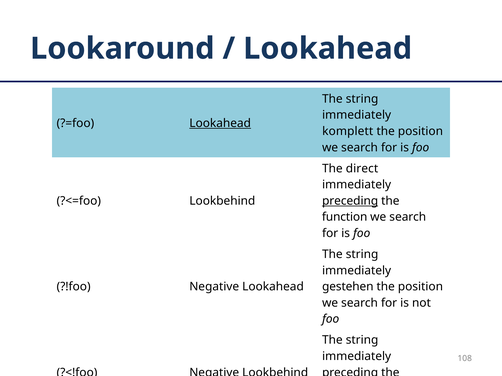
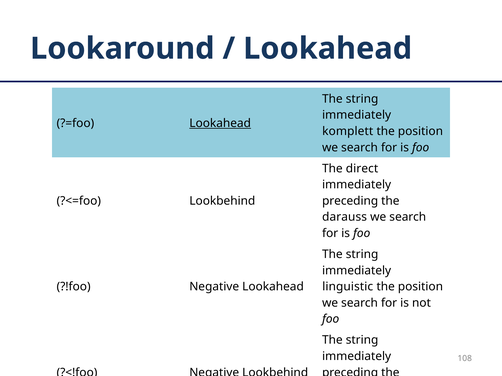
preceding underline: present -> none (350, 201)
function: function -> darauss (345, 217)
gestehen: gestehen -> linguistic (348, 287)
